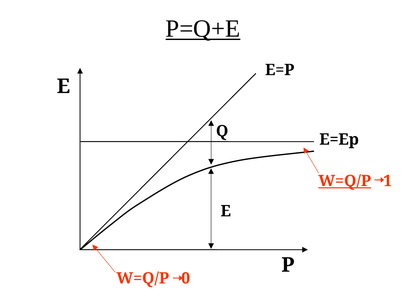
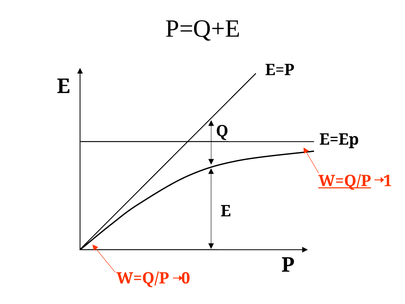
P=Q+E underline: present -> none (203, 29)
